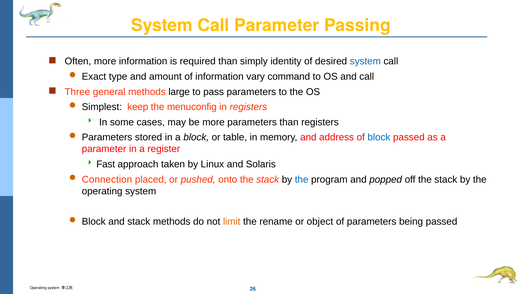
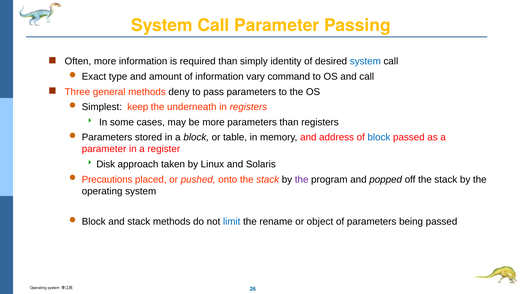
large: large -> deny (179, 92)
menuconfig: menuconfig -> underneath (192, 107)
Fast: Fast -> Disk (106, 164)
Connection: Connection -> Precautions (107, 179)
the colour: blue -> purple (302, 179)
limit colour: orange -> blue (232, 221)
